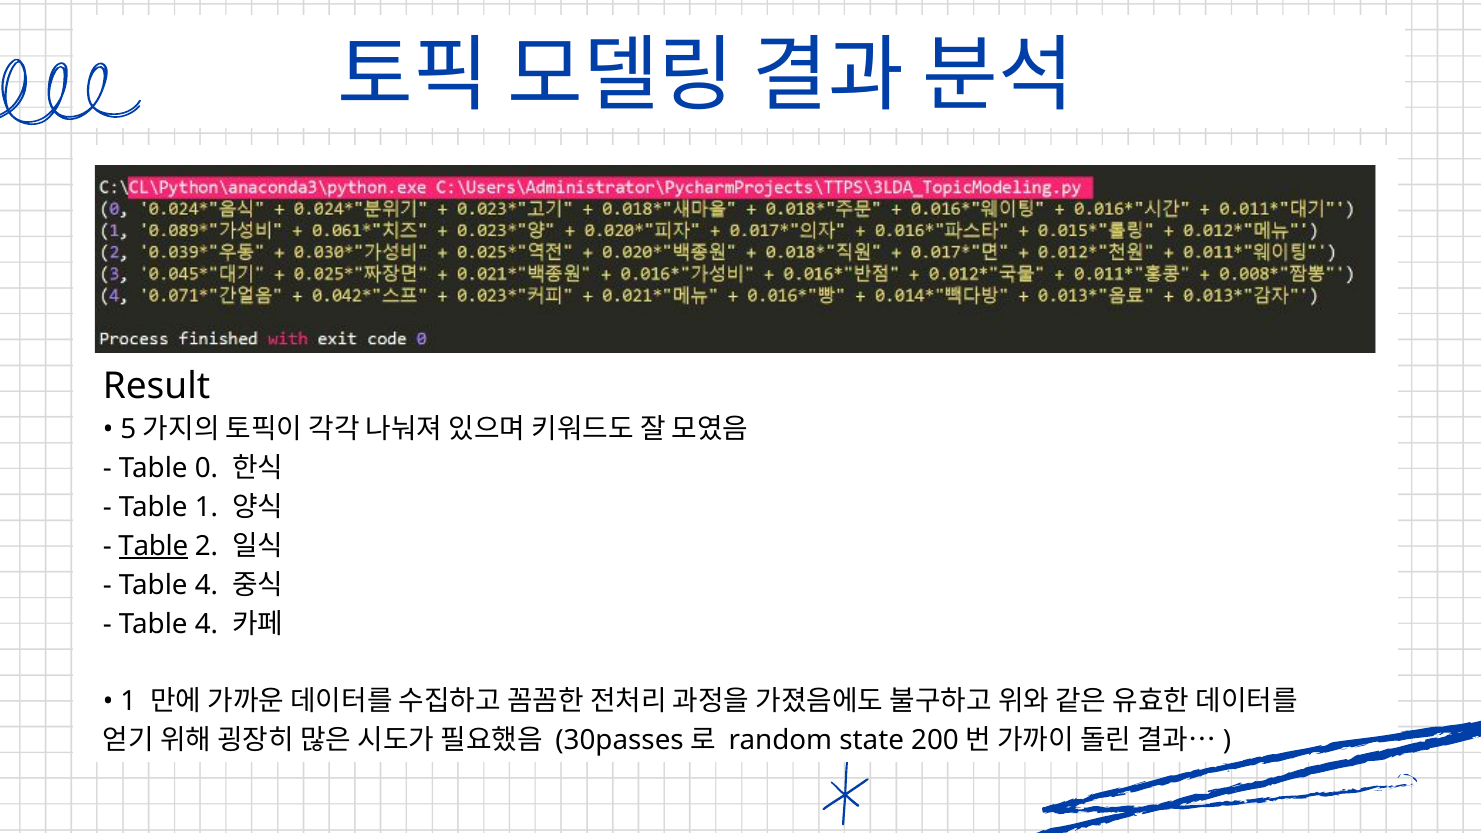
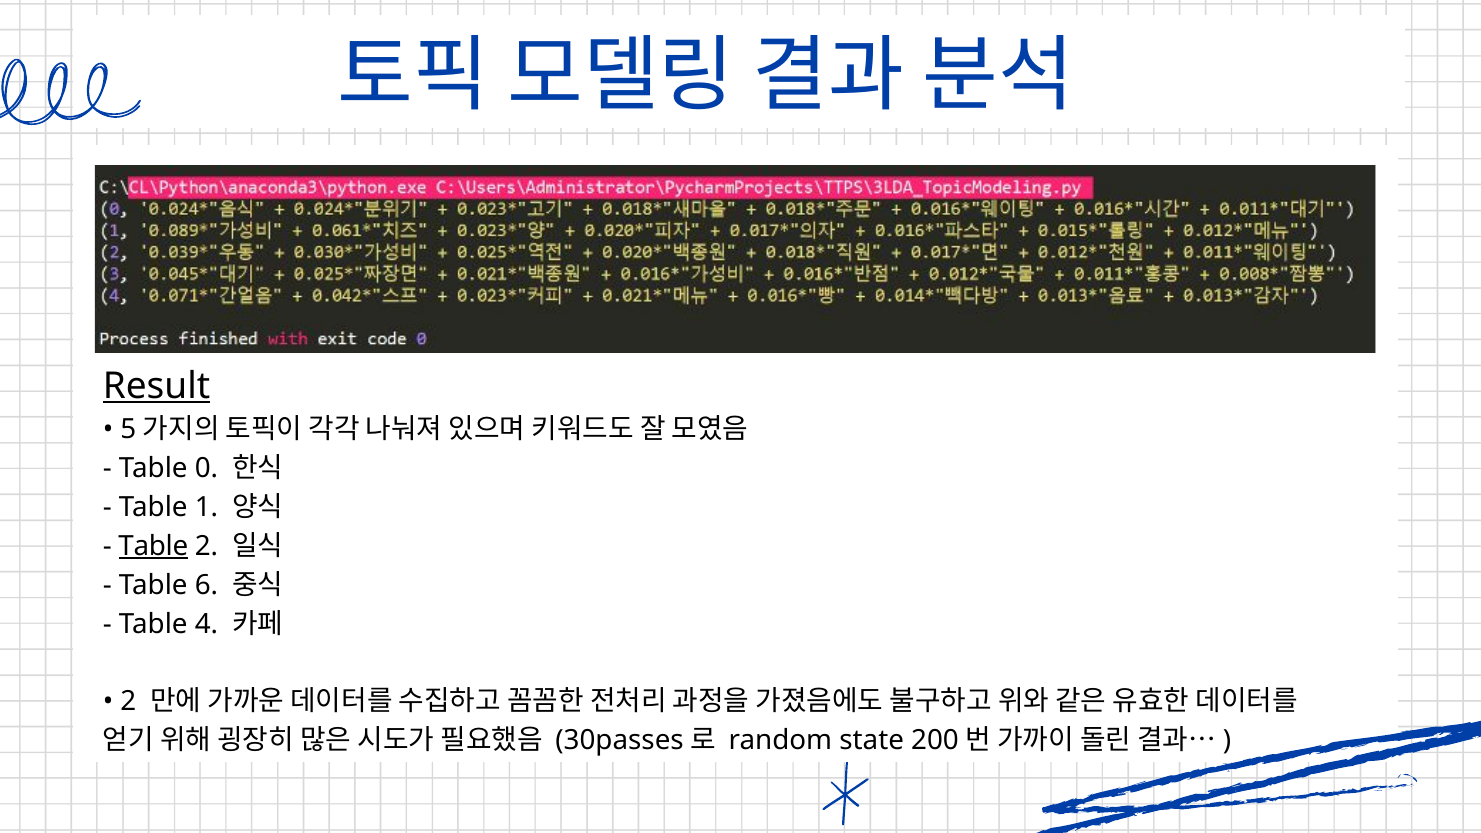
Result underline: none -> present (156, 386)
4: 4 -> 6 (207, 585)
1: 1 -> 2 (128, 702)
